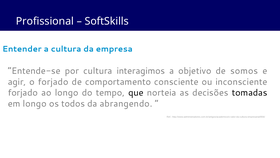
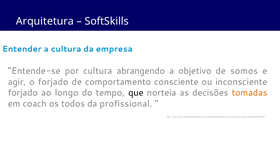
Profissional: Profissional -> Arquitetura (45, 21)
interagimos: interagimos -> abrangendo (141, 71)
tomadas colour: black -> orange (250, 92)
em longo: longo -> coach (35, 103)
abrangendo: abrangendo -> profissional (126, 103)
